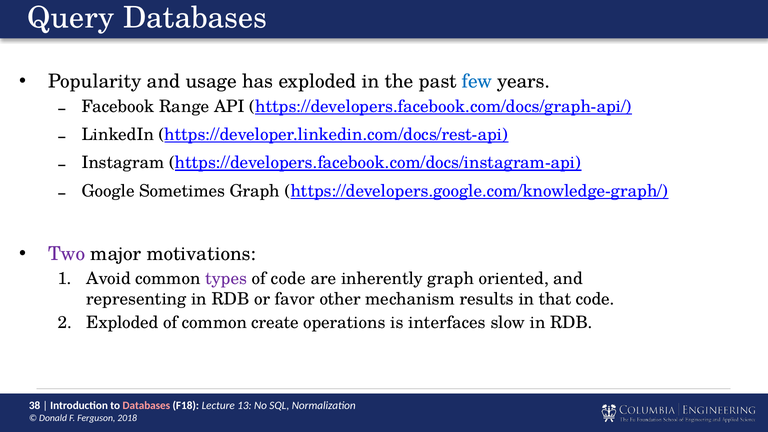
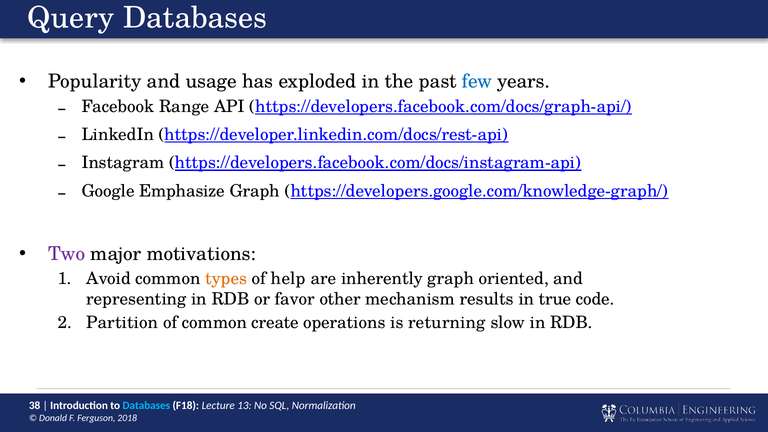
Sometimes: Sometimes -> Emphasize (182, 191)
types colour: purple -> orange (226, 279)
of code: code -> help (288, 279)
that: that -> true (555, 299)
Exploded: Exploded -> Partition (122, 323)
interfaces: interfaces -> returning (447, 323)
Databases colour: pink -> light blue (146, 406)
